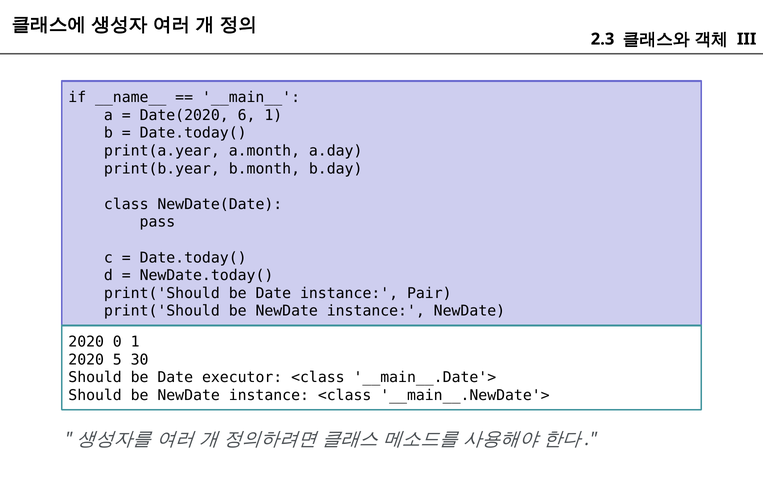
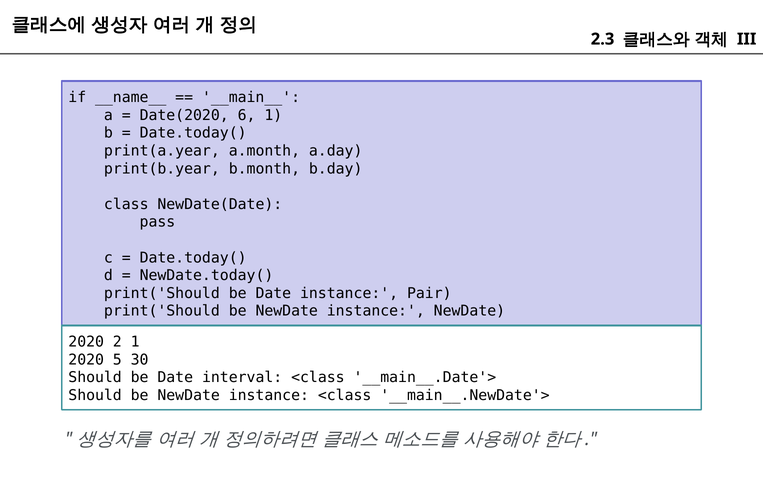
0: 0 -> 2 (117, 342)
executor: executor -> interval (242, 378)
